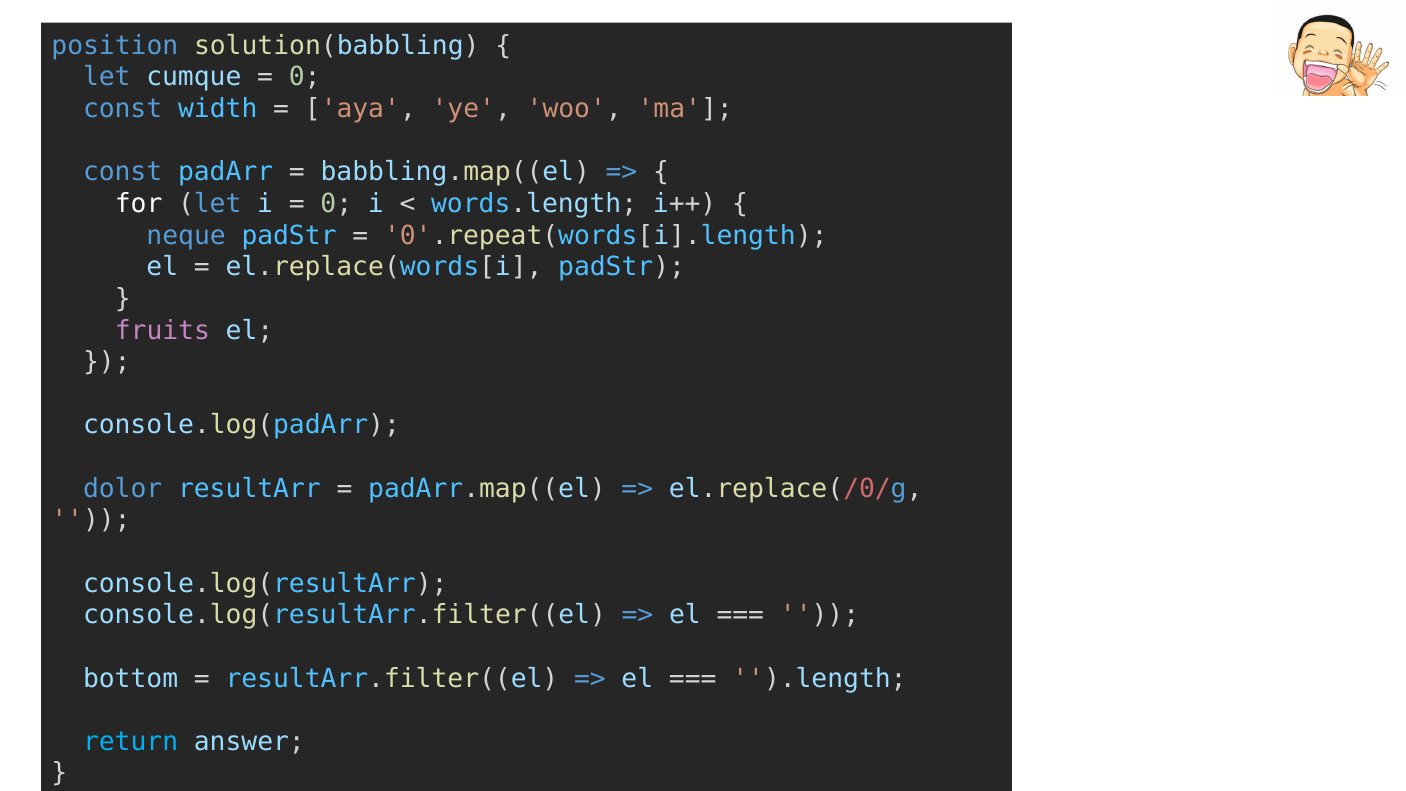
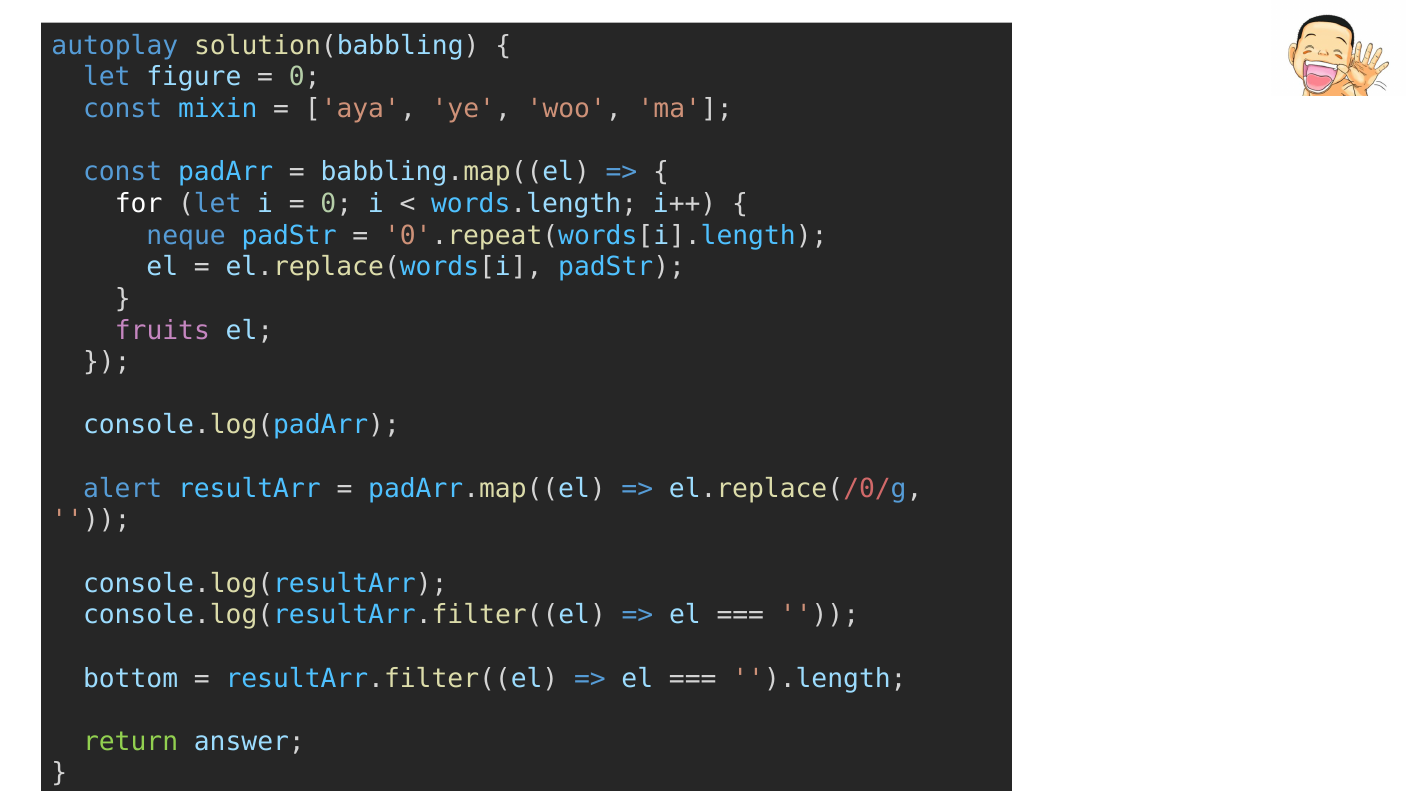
position: position -> autoplay (115, 46)
cumque: cumque -> figure (194, 77)
width: width -> mixin (218, 109)
dolor: dolor -> alert (123, 488)
return colour: light blue -> light green (131, 742)
